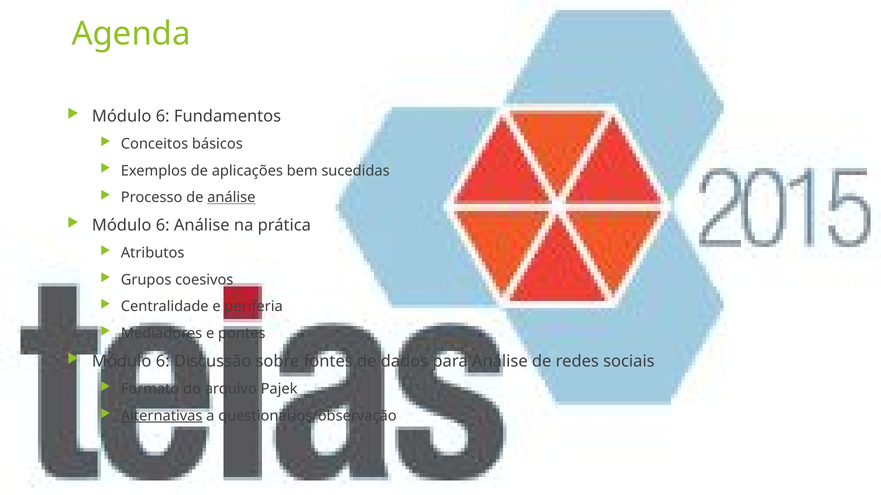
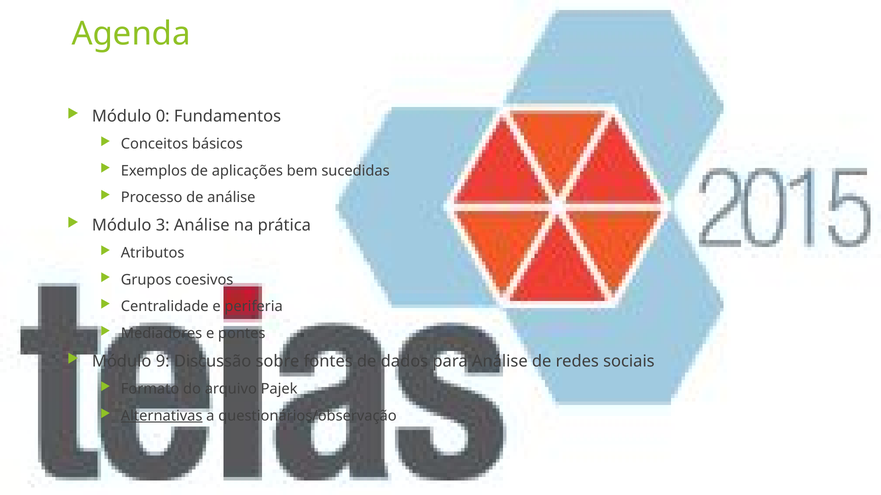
6: 6 -> 0 (163, 116)
análise underline: present -> none (231, 198)
6: 6 -> 3 (163, 226)
6: 6 -> 9 (163, 362)
